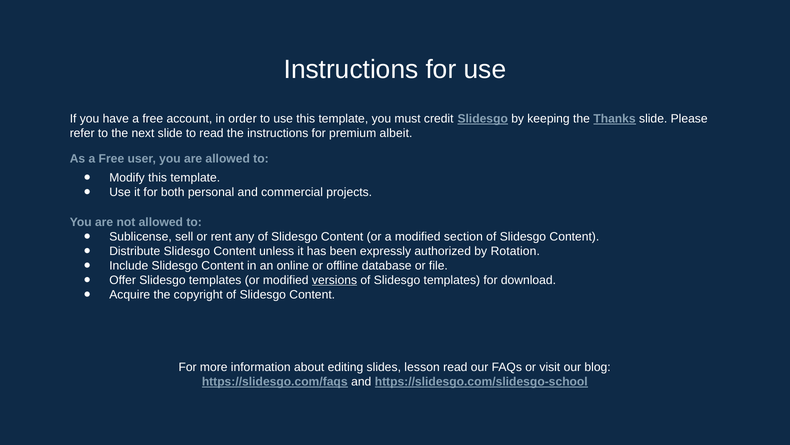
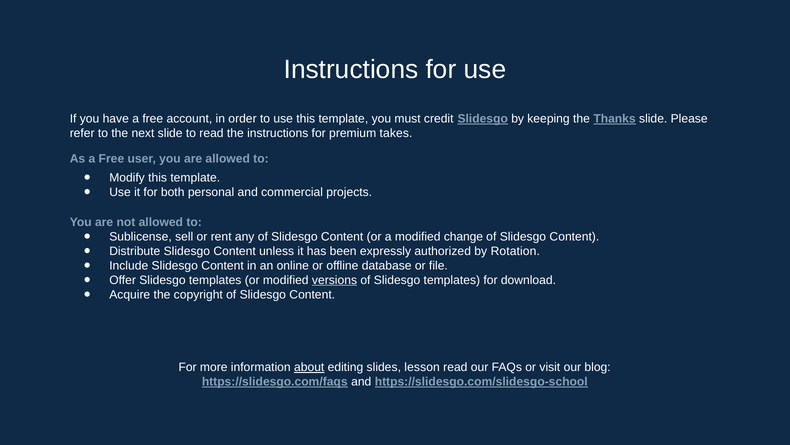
albeit: albeit -> takes (396, 133)
section: section -> change (463, 236)
about underline: none -> present (309, 367)
